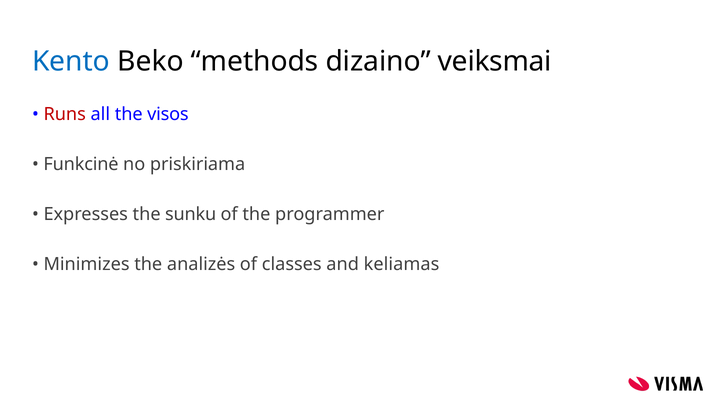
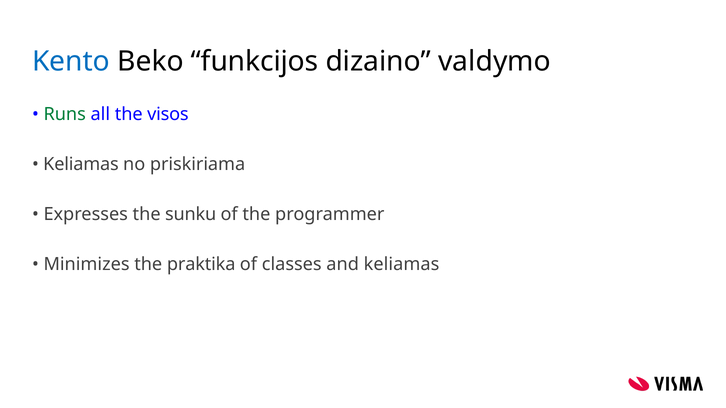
methods: methods -> funkcijos (255, 62)
veiksmai: veiksmai -> valdymo (495, 62)
Runs colour: red -> green (65, 114)
Funkcinė: Funkcinė -> Keliamas (81, 164)
analizės: analizės -> praktika (201, 264)
